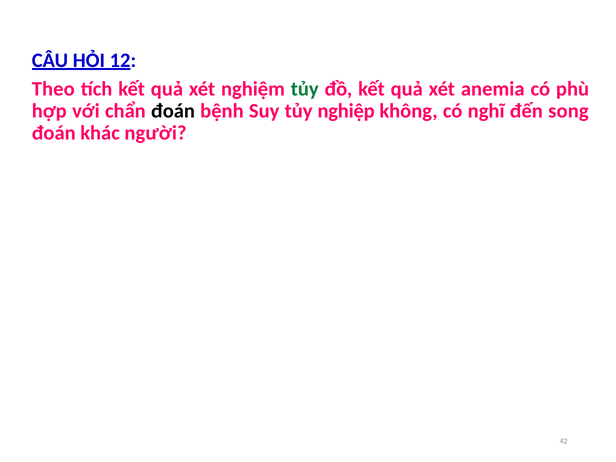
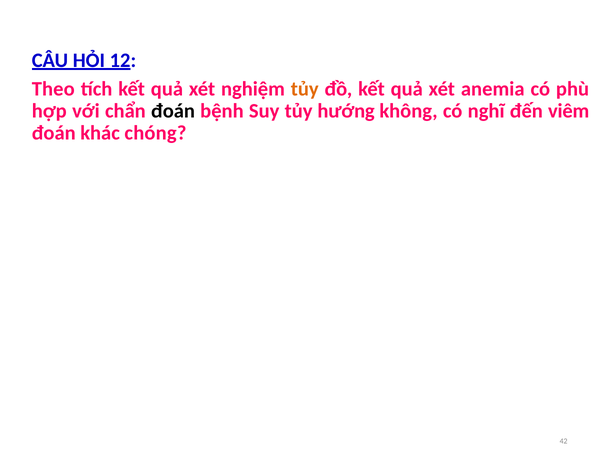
tủy colour: green -> orange (305, 89)
nghiệp: nghiệp -> hướng (346, 111)
song: song -> viêm (569, 111)
người: người -> chóng (155, 133)
